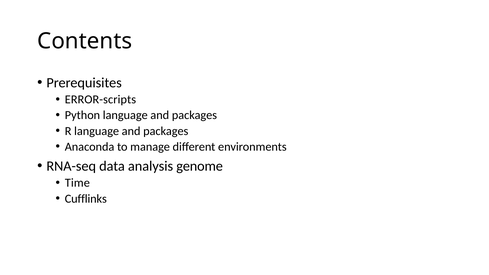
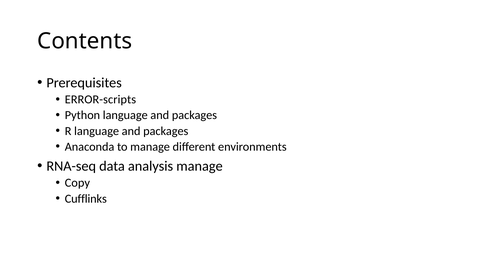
analysis genome: genome -> manage (200, 166)
Time: Time -> Copy (77, 183)
